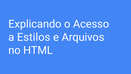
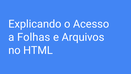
Estilos: Estilos -> Folhas (34, 37)
